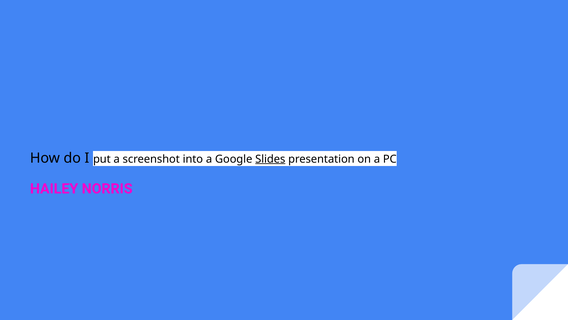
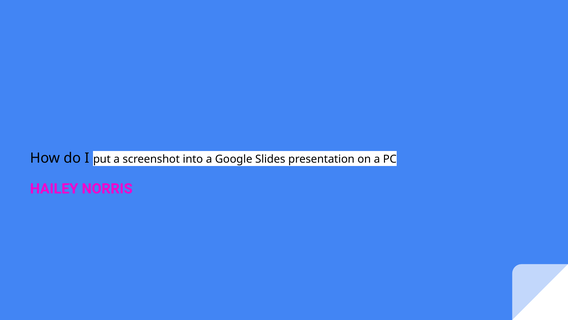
Slides underline: present -> none (270, 159)
